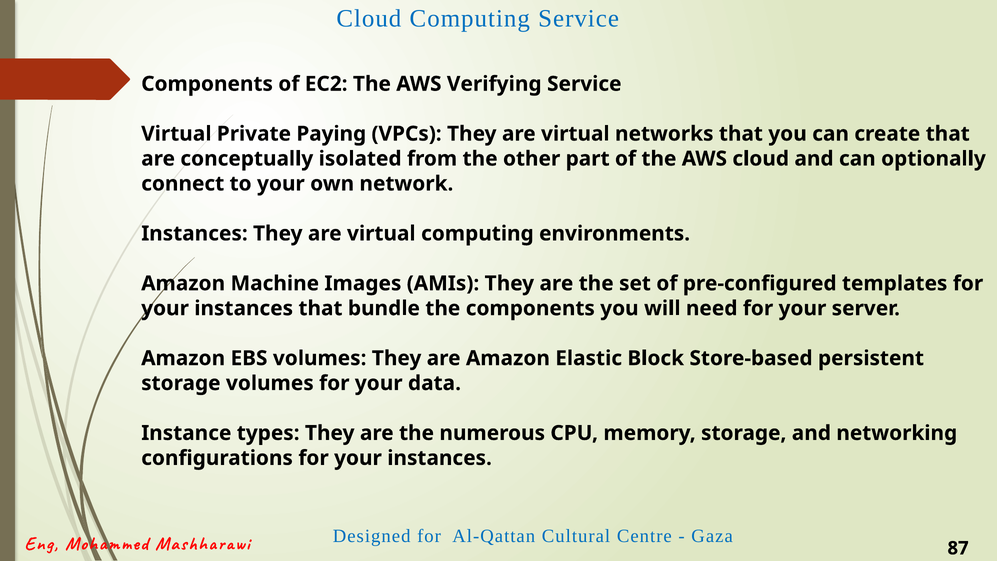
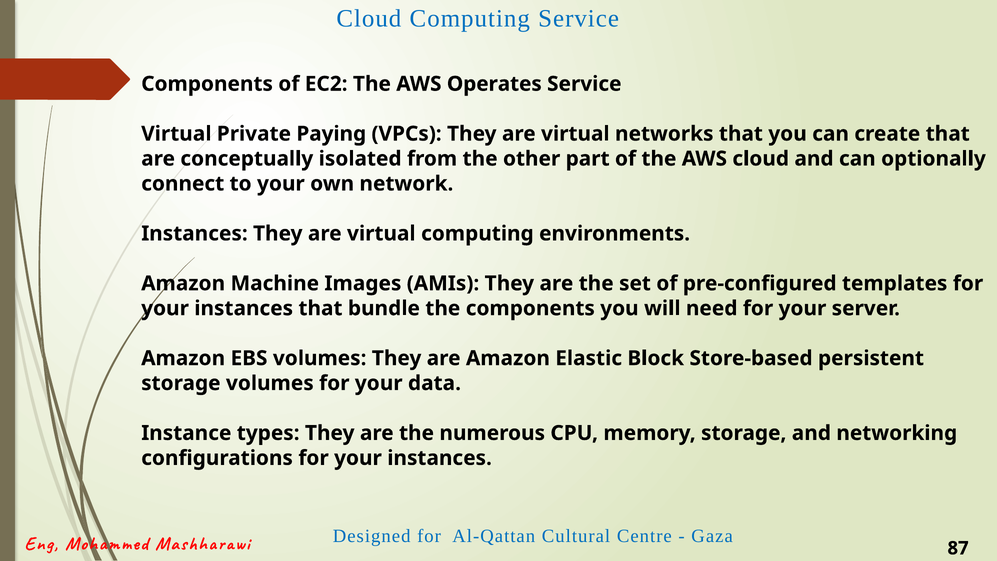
Verifying: Verifying -> Operates (494, 84)
